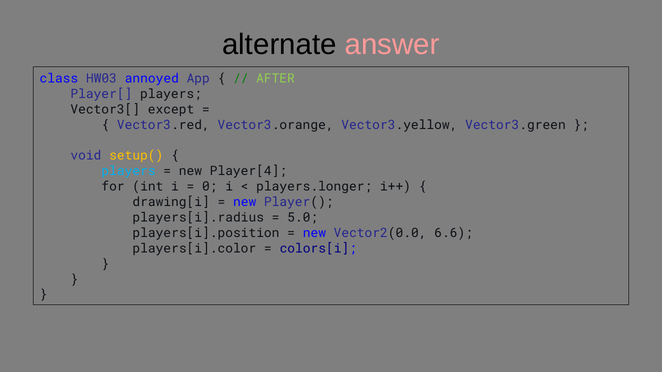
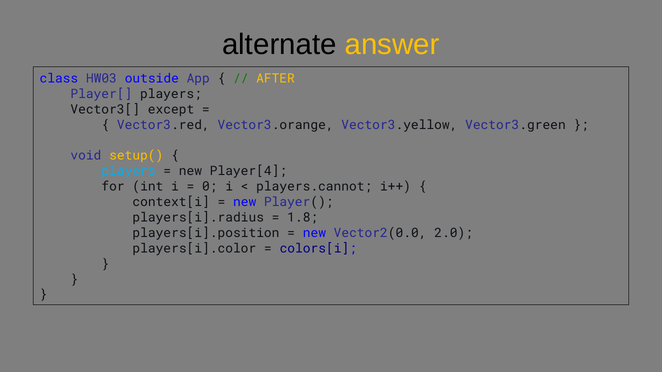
answer colour: pink -> yellow (392, 45)
annoyed: annoyed -> outside (152, 79)
AFTER colour: light green -> yellow (275, 79)
players.longer: players.longer -> players.cannot (314, 187)
drawing[i: drawing[i -> context[i (171, 202)
5.0: 5.0 -> 1.8 (303, 218)
6.6: 6.6 -> 2.0 (454, 233)
